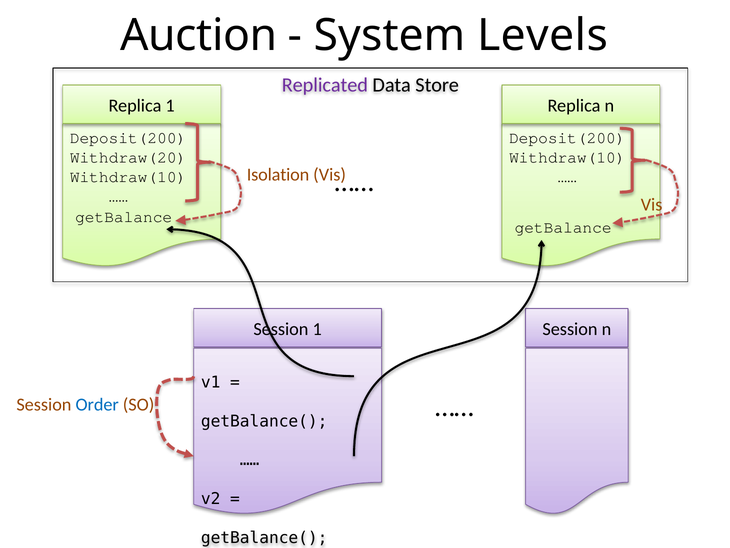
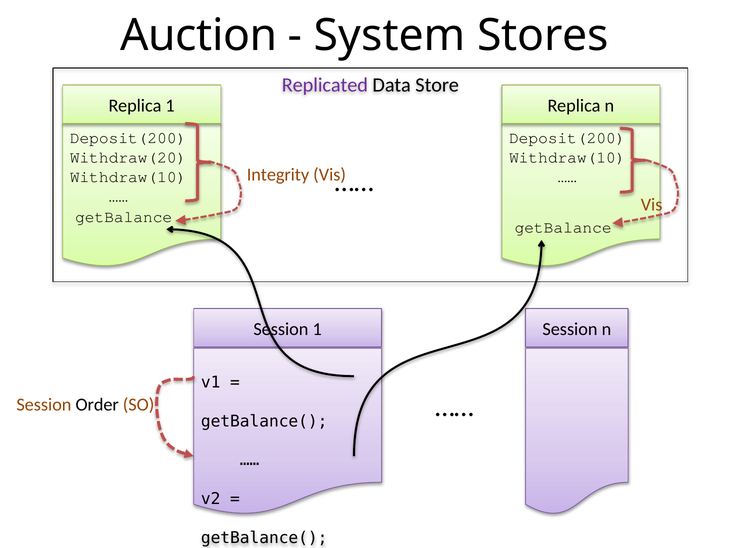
Levels: Levels -> Stores (543, 36)
Isolation: Isolation -> Integrity (278, 174)
Order colour: blue -> black (97, 404)
